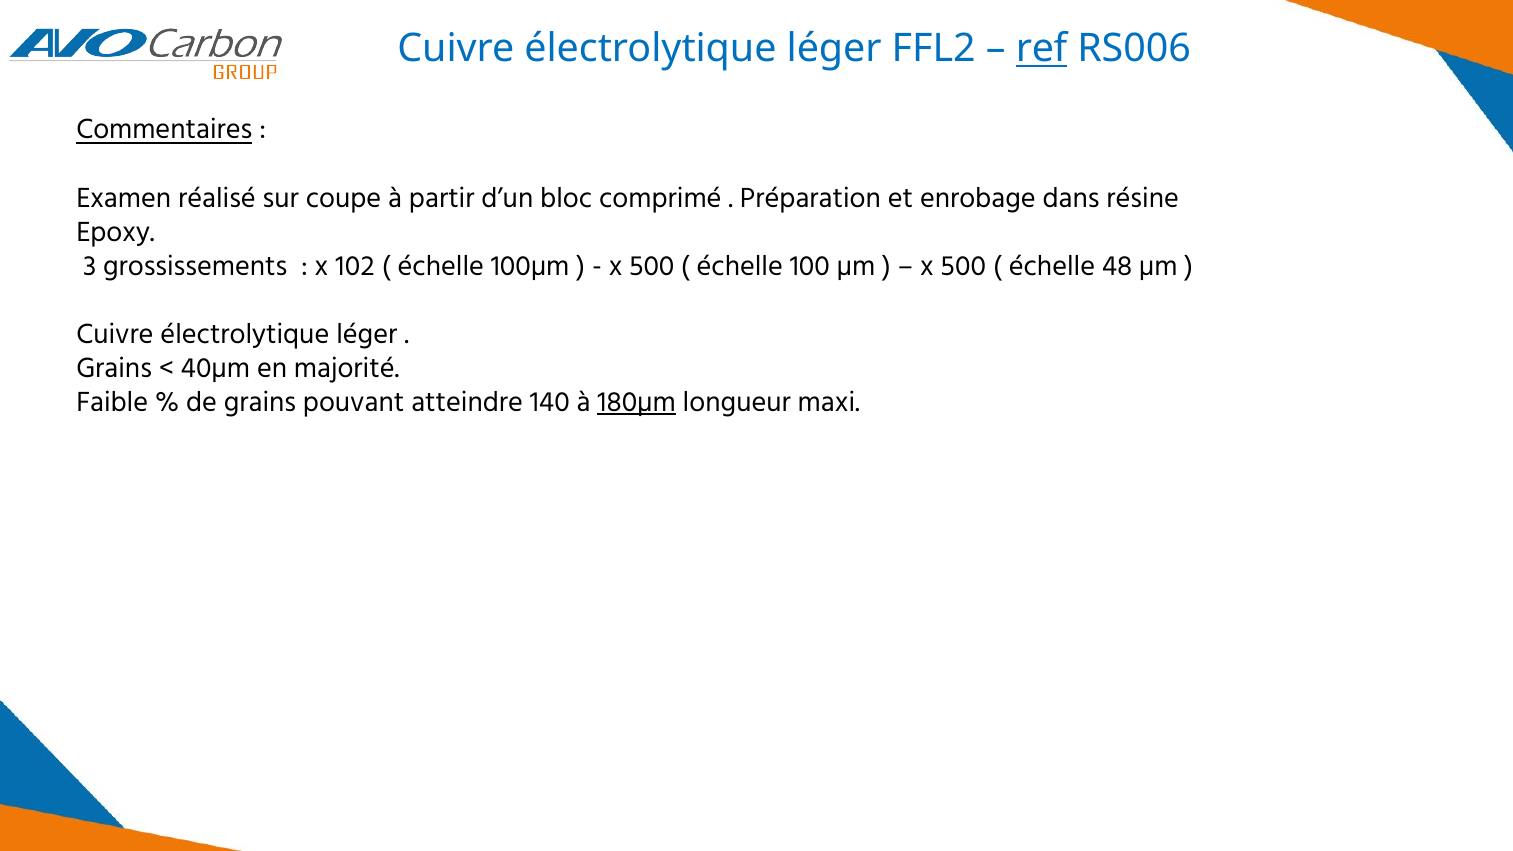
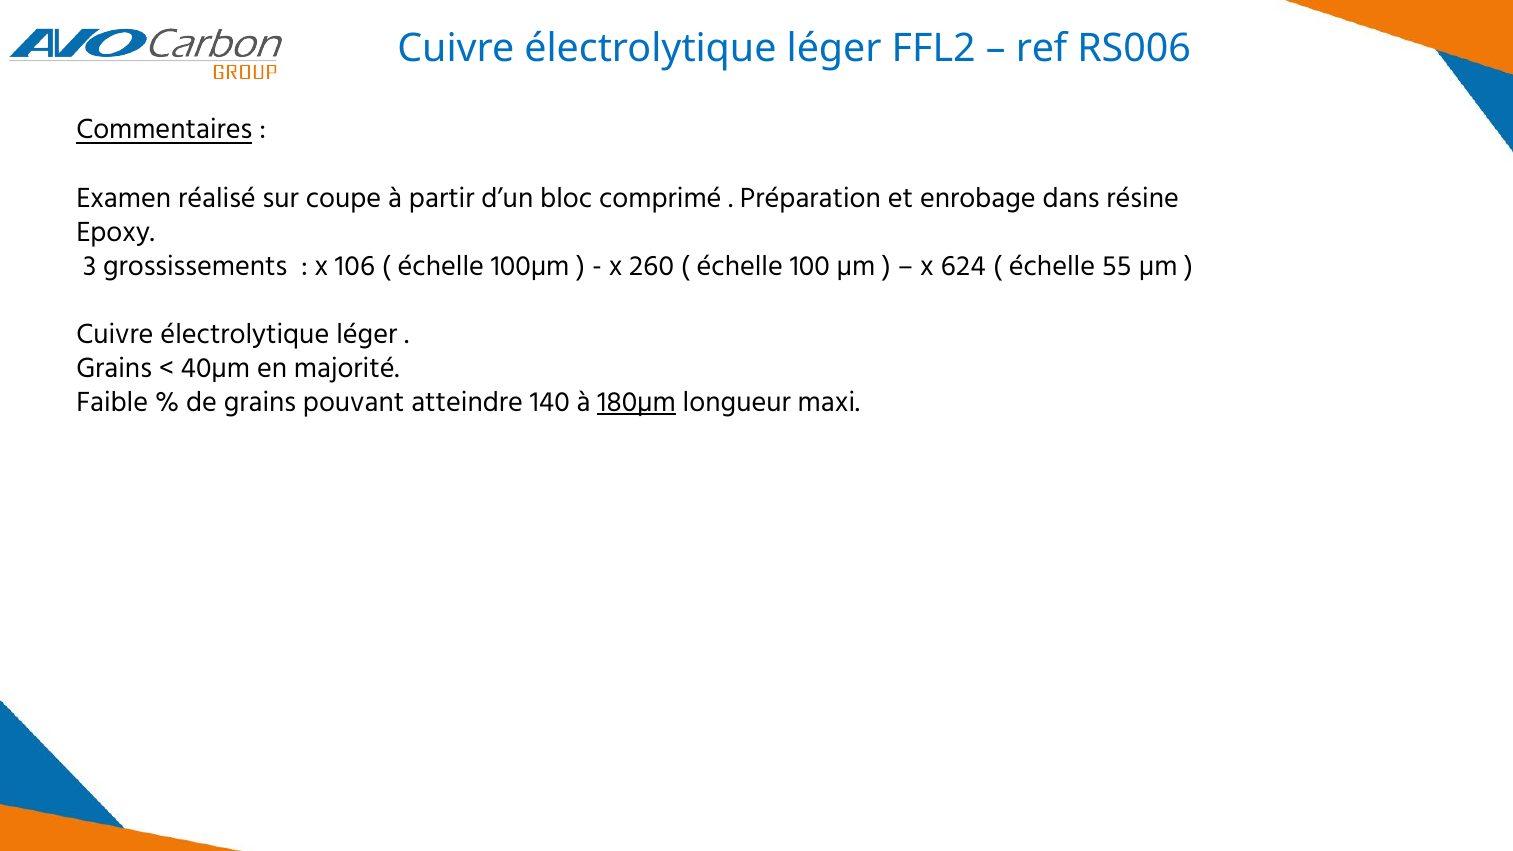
ref underline: present -> none (1042, 49)
102: 102 -> 106 (355, 266)
500: 500 -> 260 (652, 266)
500: 500 -> 624 (963, 266)
48: 48 -> 55 (1117, 266)
